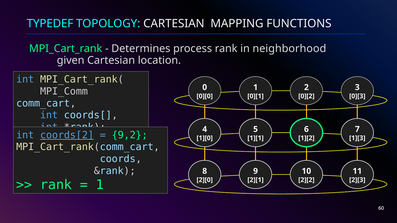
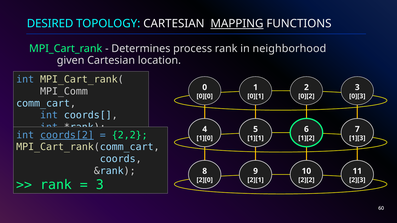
TYPEDEF: TYPEDEF -> DESIRED (50, 24)
MAPPING underline: none -> present (237, 24)
9,2: 9,2 -> 2,2 (130, 135)
1: 1 -> 3 (100, 185)
